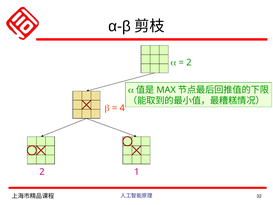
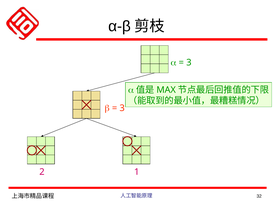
2: 2 -> 3 (189, 62)
4: 4 -> 3 (122, 108)
